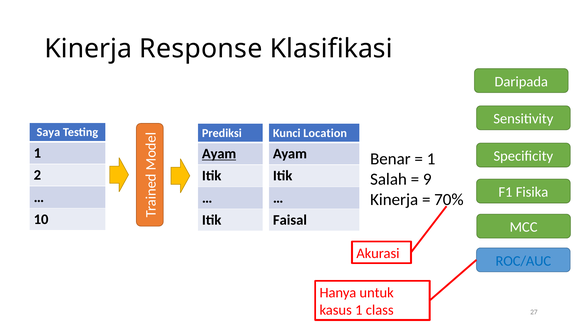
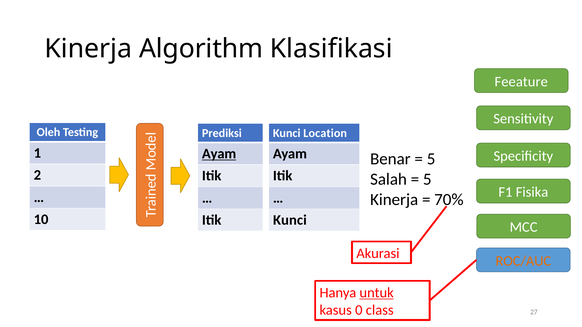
Response: Response -> Algorithm (201, 49)
Daripada: Daripada -> Feeature (521, 82)
Saya: Saya -> Oleh (48, 132)
1: 1 -> 5 (431, 159)
9: 9 -> 5 (427, 180)
Faisal: Faisal -> Kunci (290, 220)
ROC/AUC colour: blue -> orange (523, 261)
untuk underline: none -> present (377, 293)
kasus 1: 1 -> 0 (359, 311)
